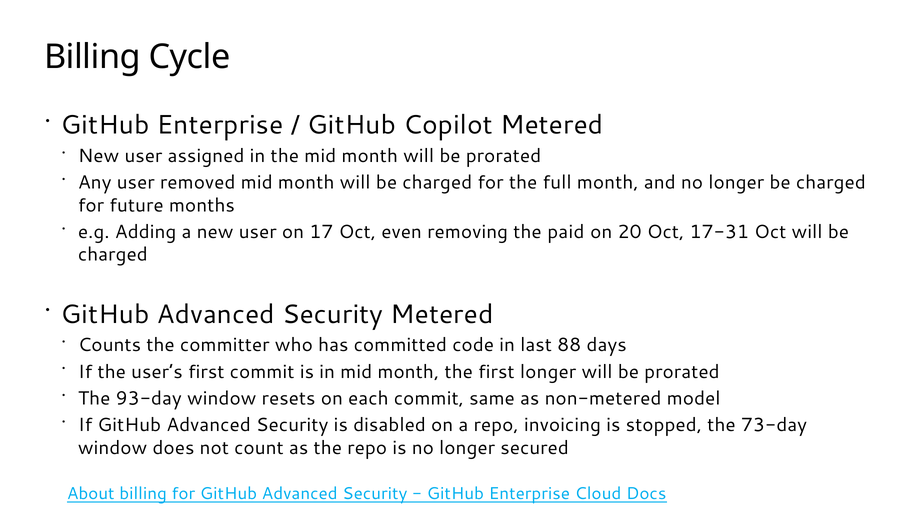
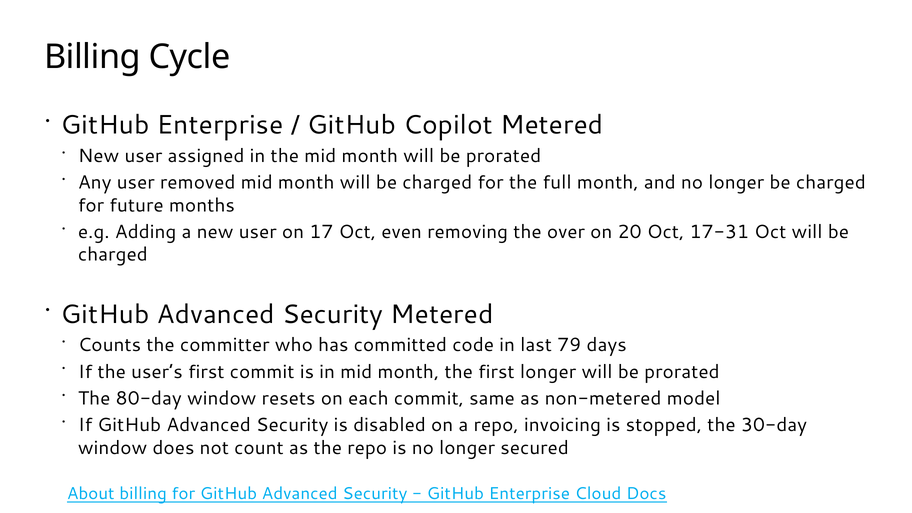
paid: paid -> over (566, 232)
88: 88 -> 79 (569, 345)
93-day: 93-day -> 80-day (149, 398)
73-day: 73-day -> 30-day (774, 425)
